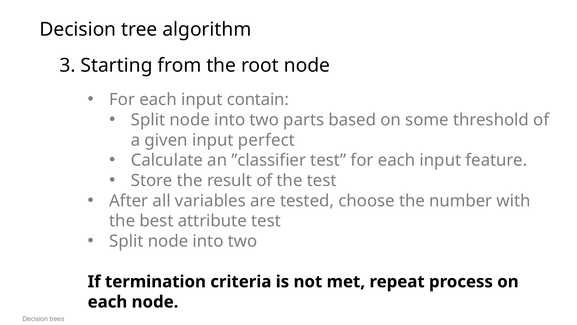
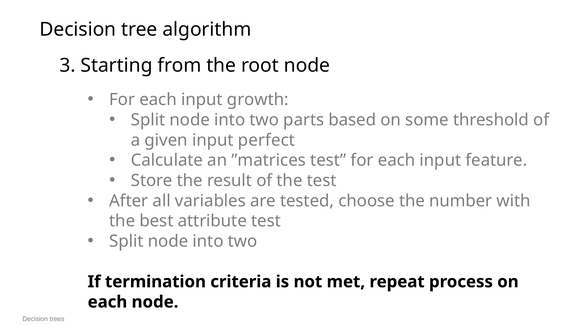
contain: contain -> growth (258, 100)
”classifier: ”classifier -> ”matrices (269, 160)
